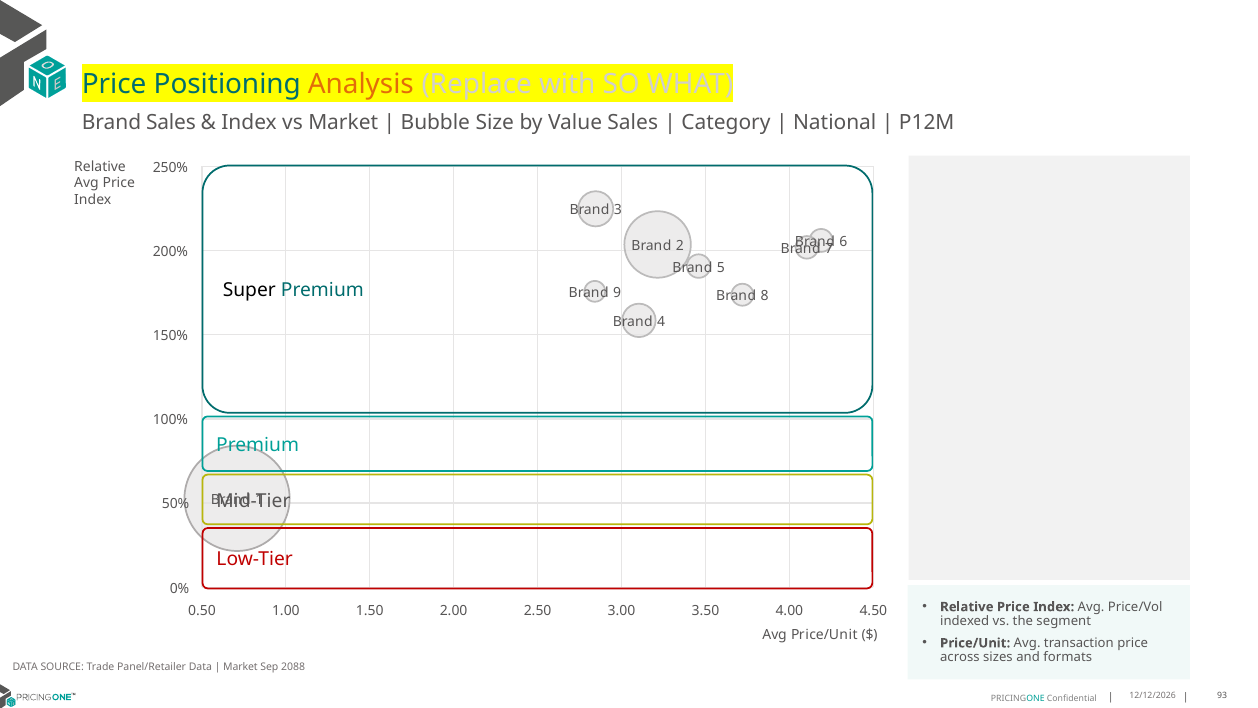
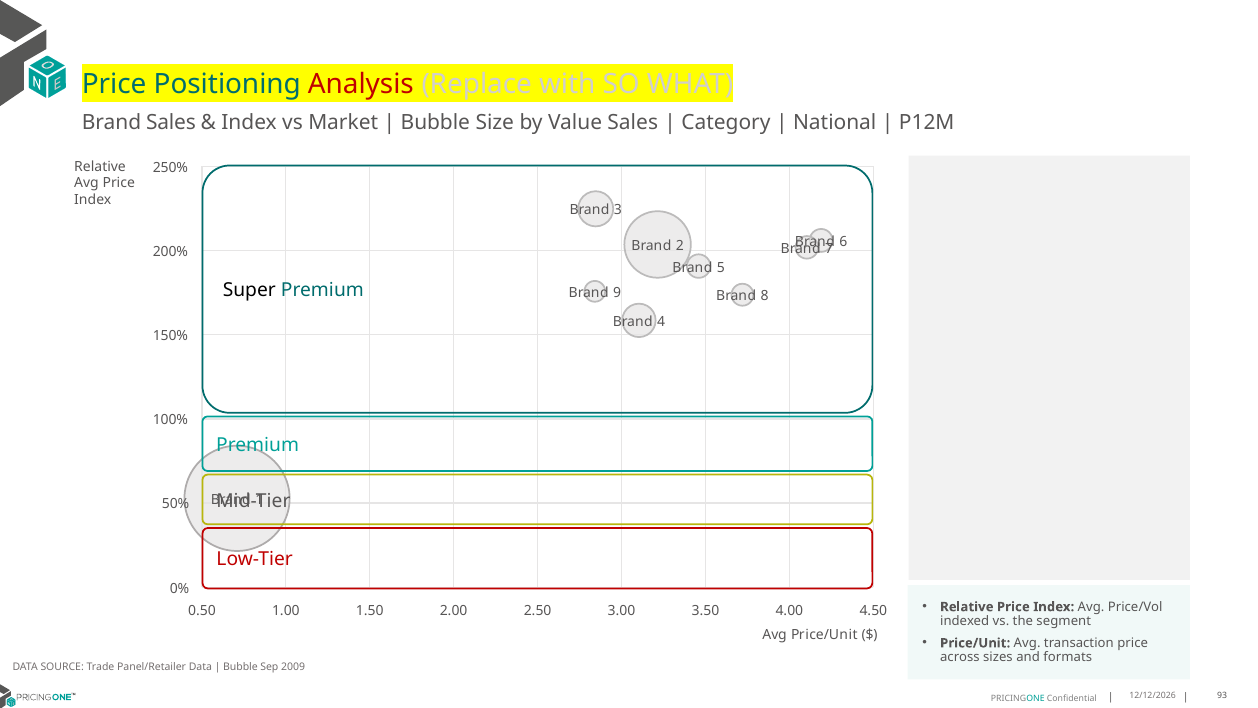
Analysis colour: orange -> red (361, 85)
Market: Market -> Bubble (240, 666)
2088: 2088 -> 2009 (293, 666)
